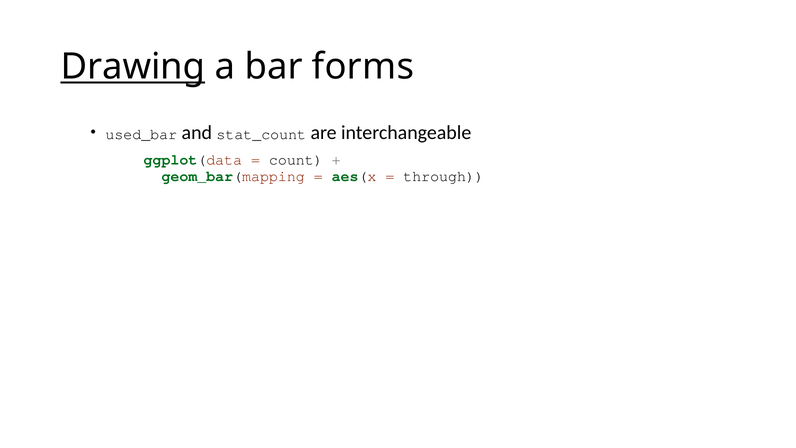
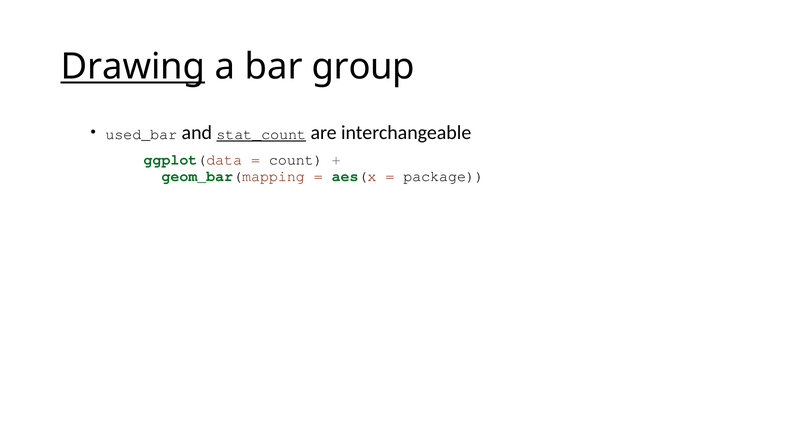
forms: forms -> group (363, 67)
stat_count underline: none -> present (261, 134)
through: through -> package (444, 176)
